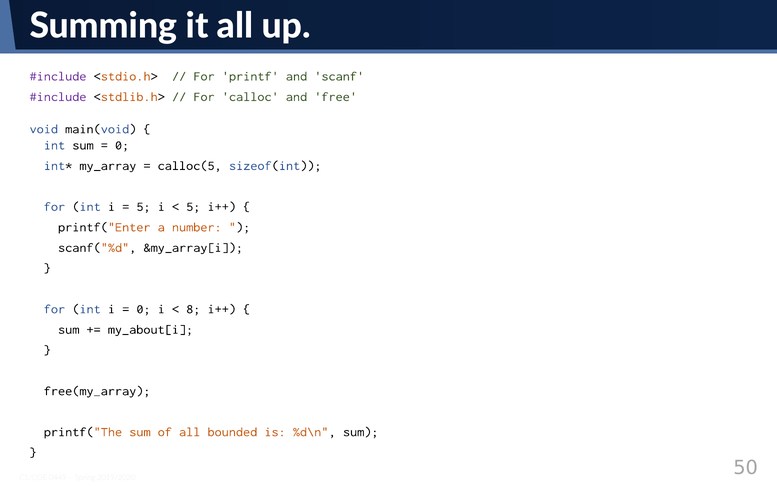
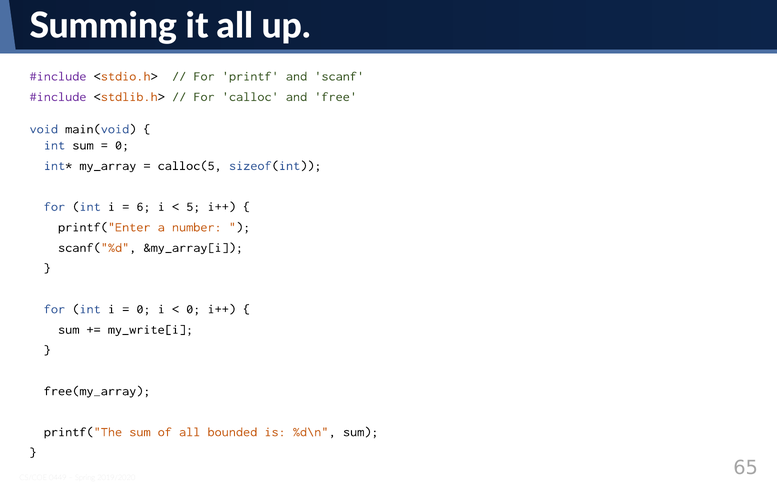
5: 5 -> 6 (144, 206)
8: 8 -> 0 (193, 309)
my_about[i: my_about[i -> my_write[i (151, 329)
50: 50 -> 65 (746, 468)
